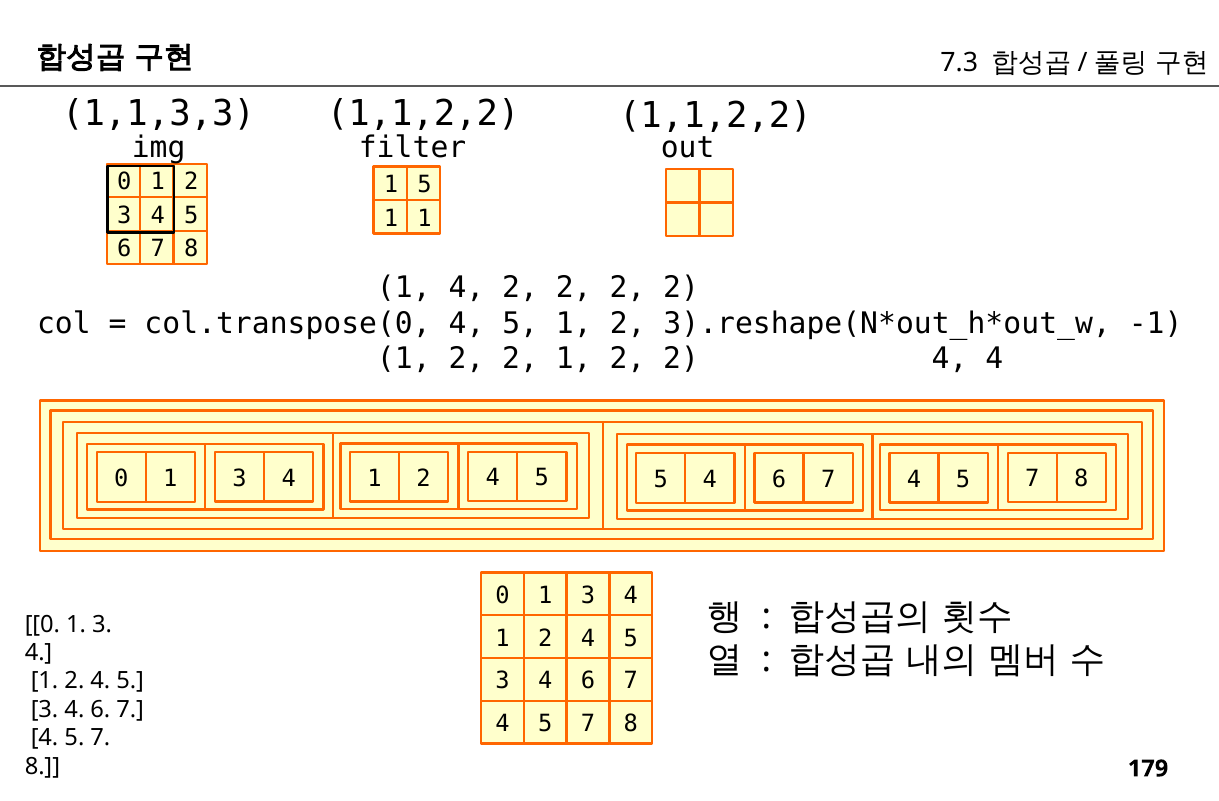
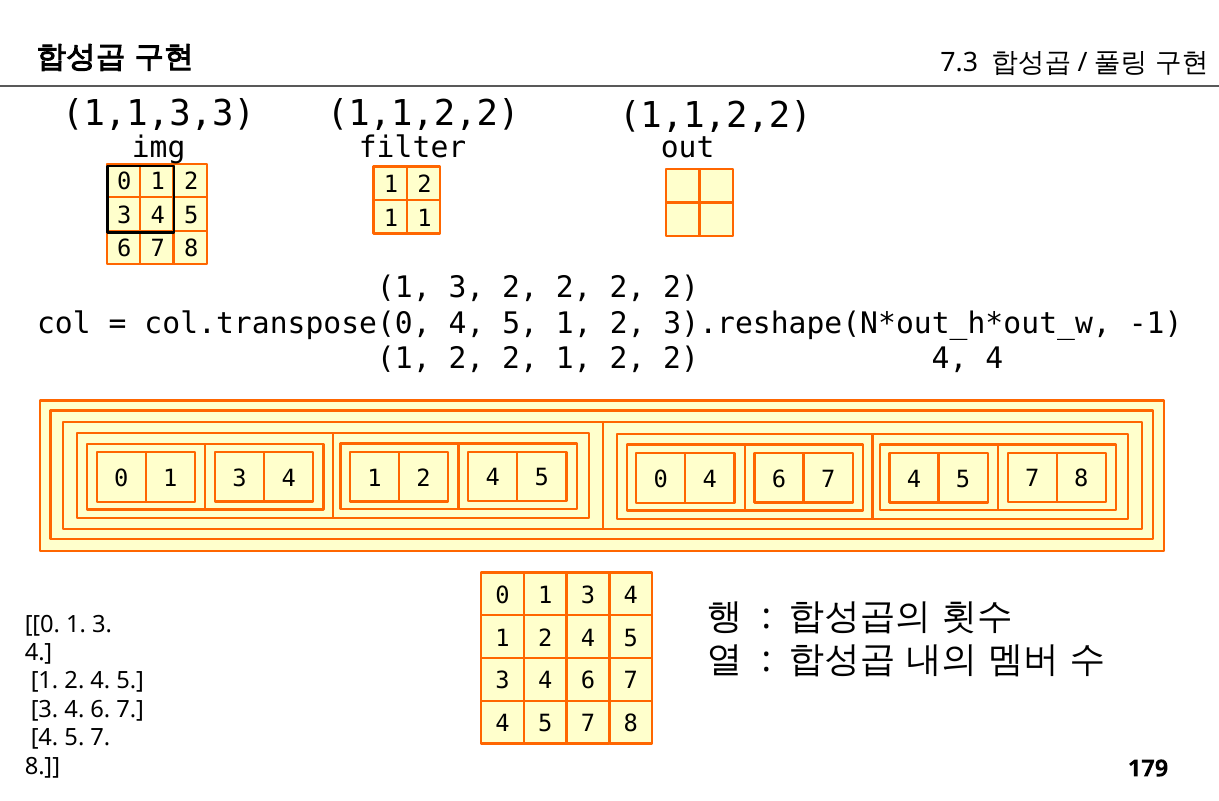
5: 5 -> 2 (424, 185)
4: 4 -> 3 (466, 288)
5 5: 5 -> 0 (661, 479)
